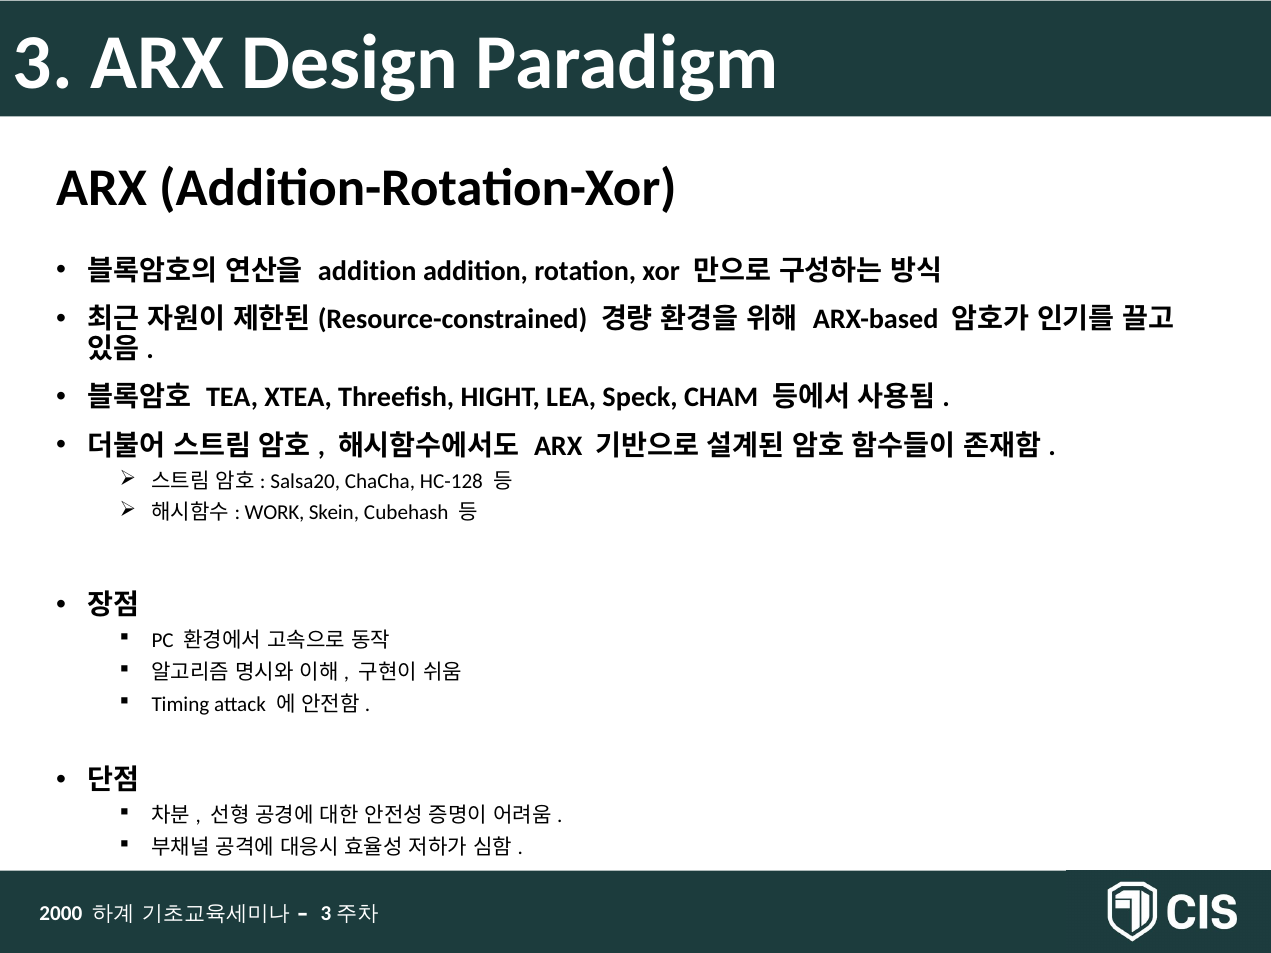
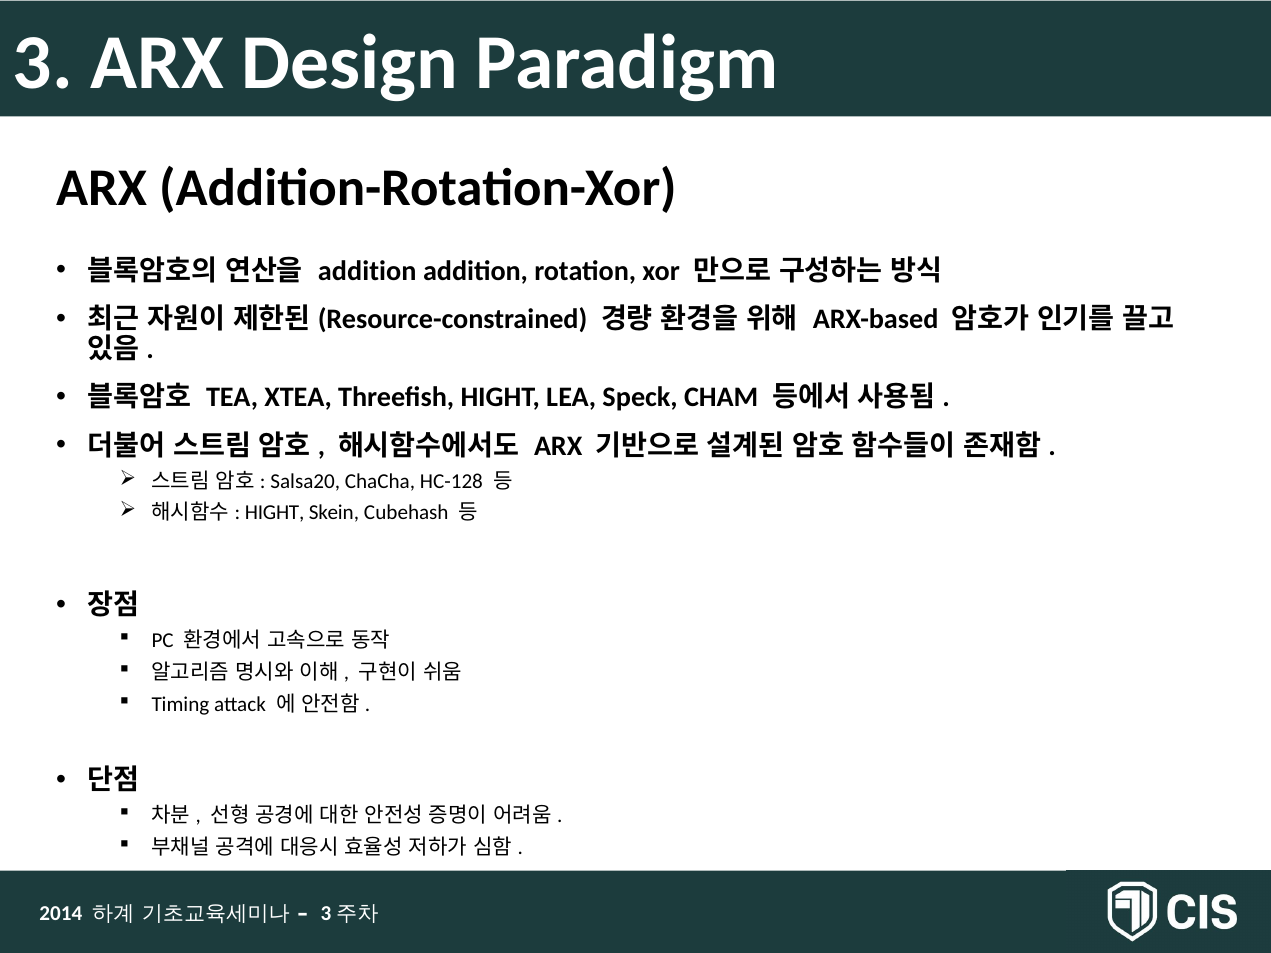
WORK: WORK -> HIGHT (275, 513)
2000: 2000 -> 2014 (61, 913)
